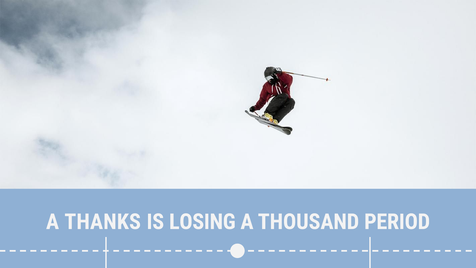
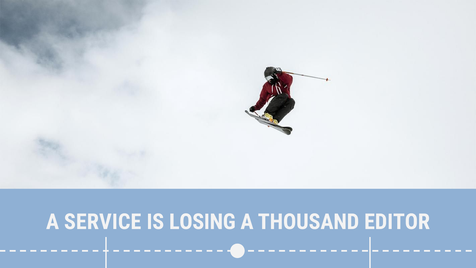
THANKS: THANKS -> SERVICE (103, 222)
PERIOD: PERIOD -> EDITOR (397, 222)
